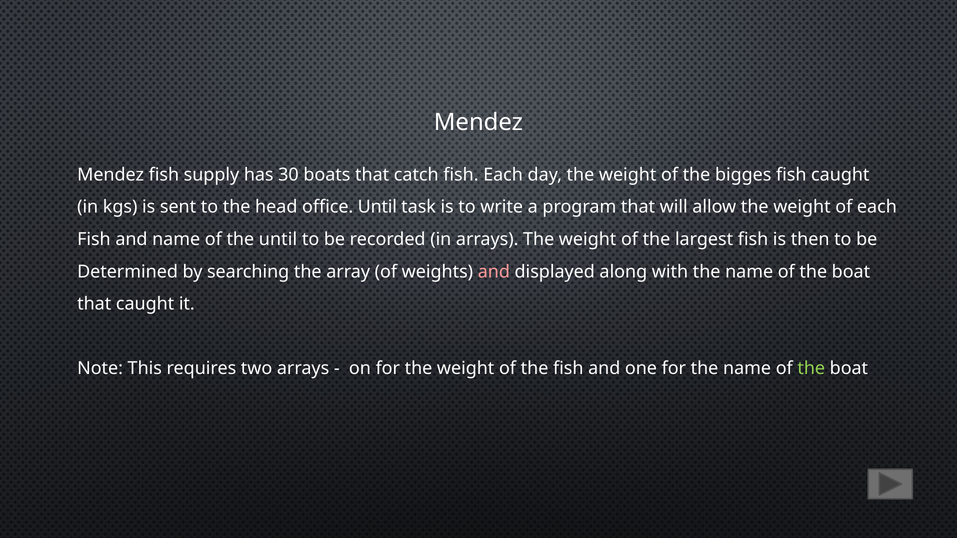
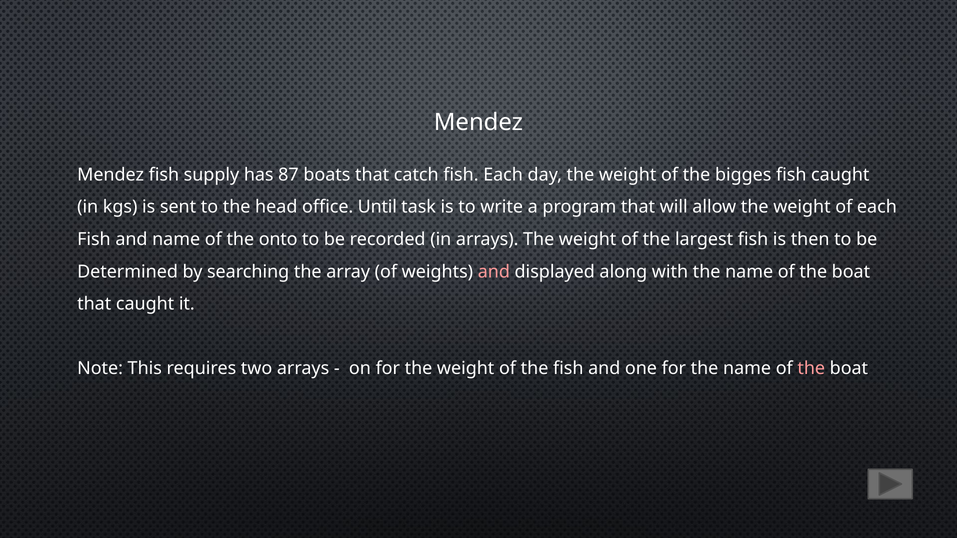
30: 30 -> 87 (288, 175)
the until: until -> onto (278, 239)
the colour: light green -> pink (811, 369)
